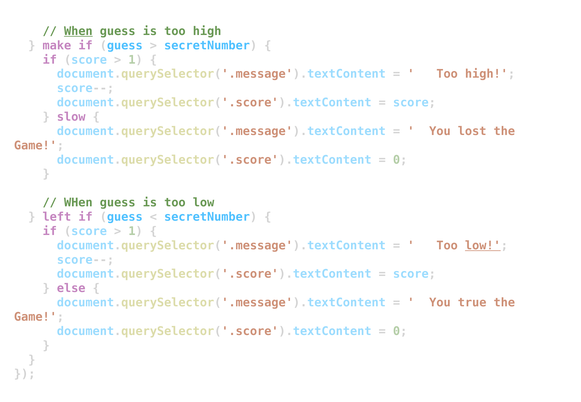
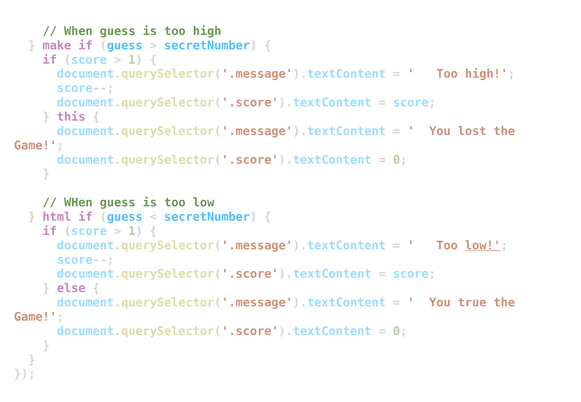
When underline: present -> none (78, 31)
slow: slow -> this (71, 117)
left: left -> html (57, 217)
